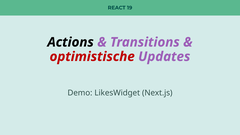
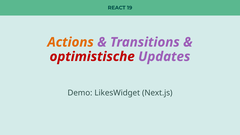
Actions colour: black -> orange (71, 42)
